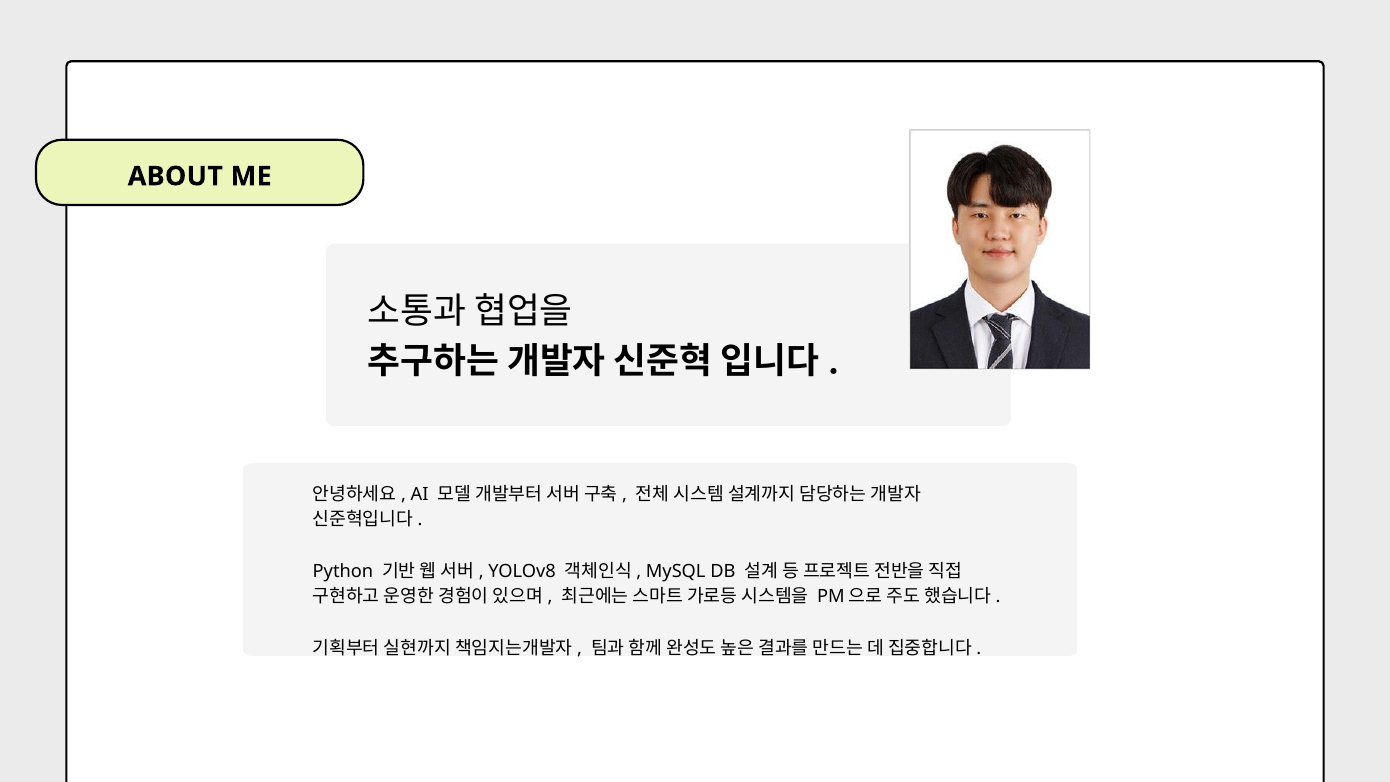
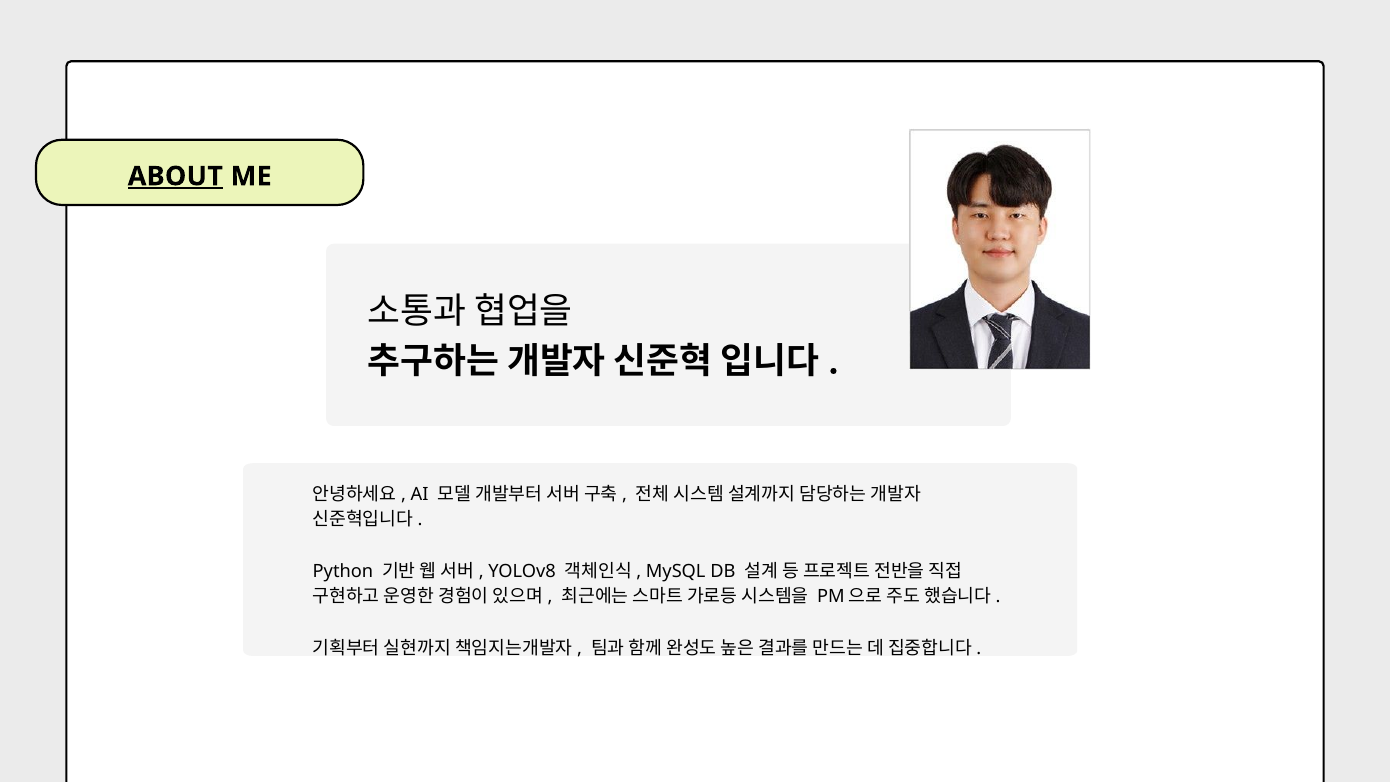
ABOUT underline: none -> present (175, 176)
